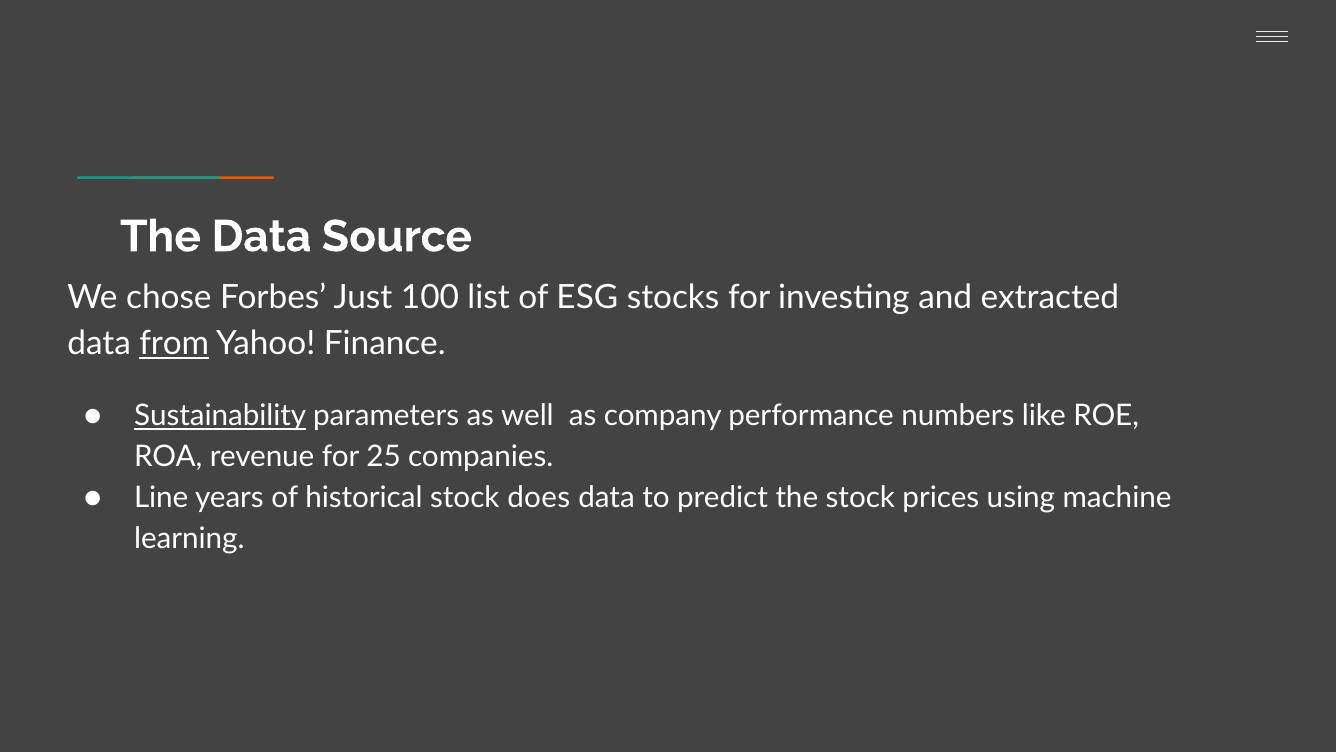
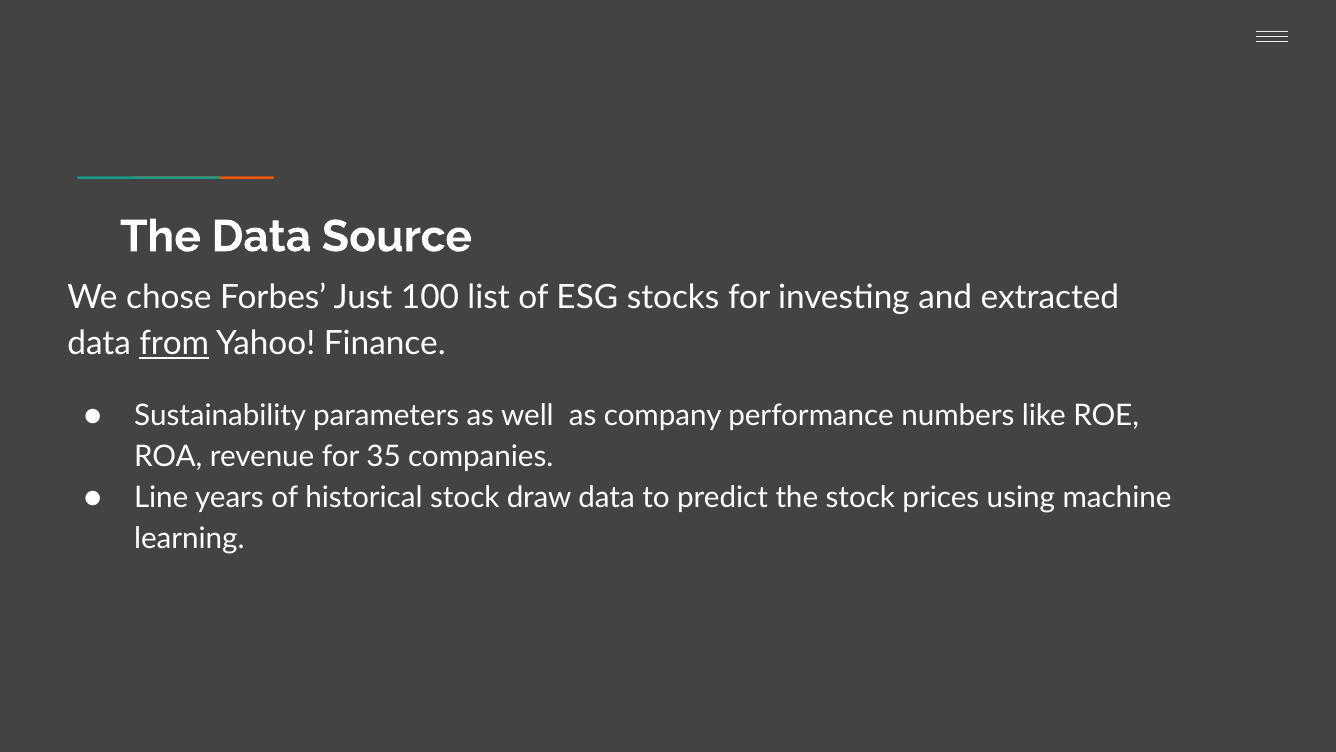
Sustainability underline: present -> none (220, 416)
25: 25 -> 35 (384, 457)
does: does -> draw (539, 498)
